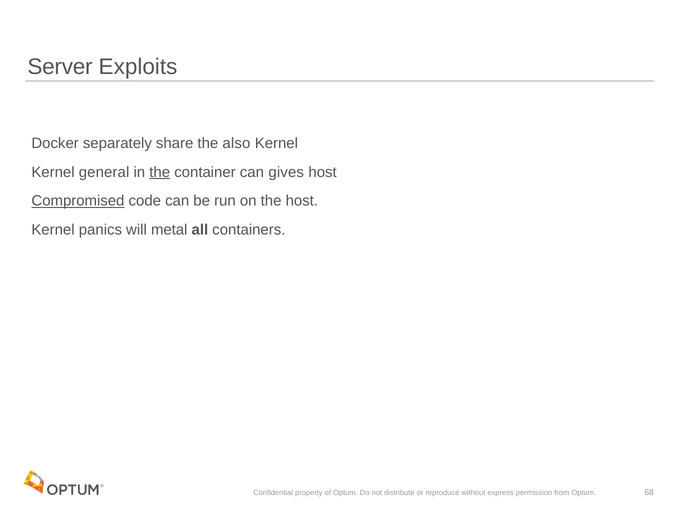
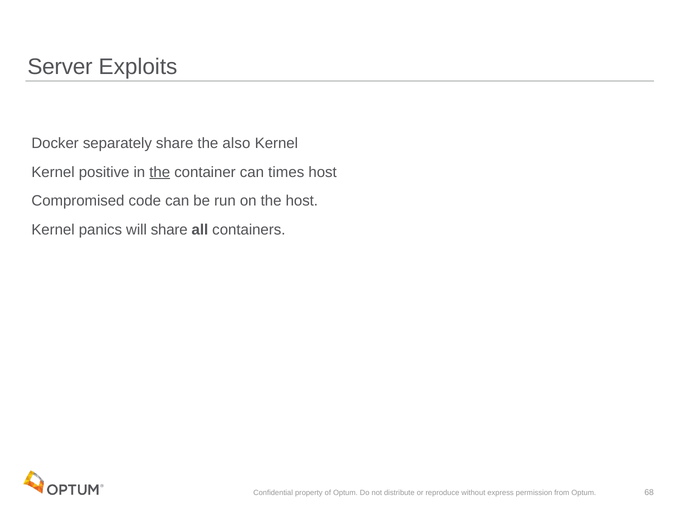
general: general -> positive (104, 172)
gives: gives -> times (286, 172)
Compromised underline: present -> none (78, 201)
will metal: metal -> share (169, 230)
